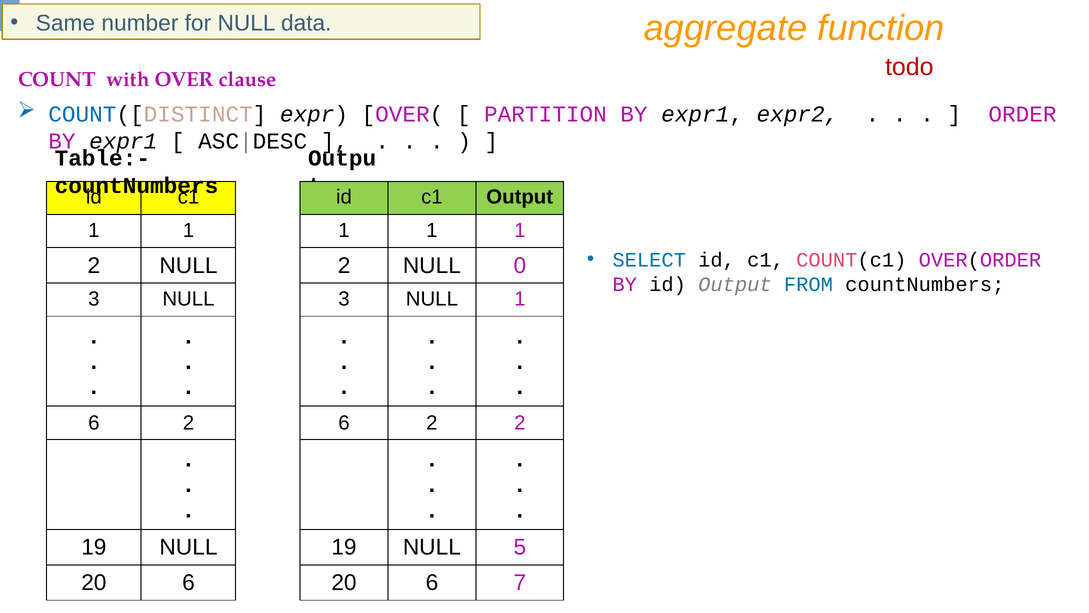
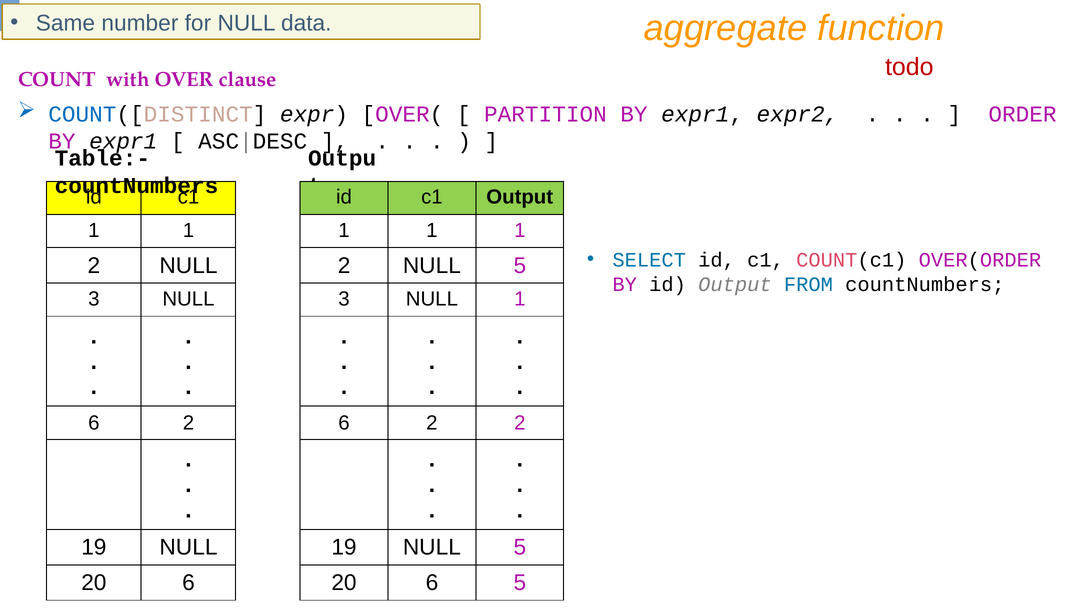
2 NULL 0: 0 -> 5 (520, 266)
6 7: 7 -> 5 (520, 582)
